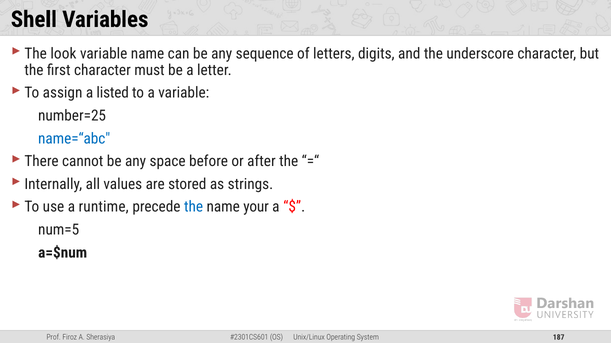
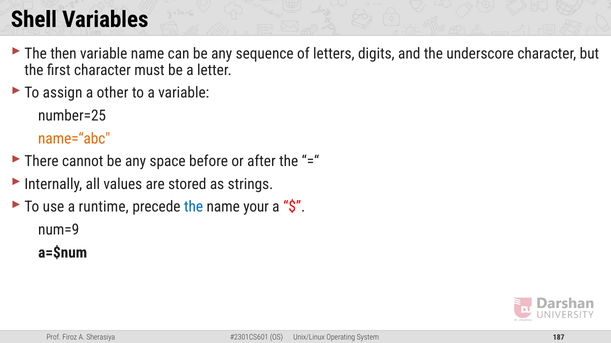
look: look -> then (63, 54)
listed: listed -> other (113, 93)
name=“abc colour: blue -> orange (74, 139)
num=5: num=5 -> num=9 (59, 230)
